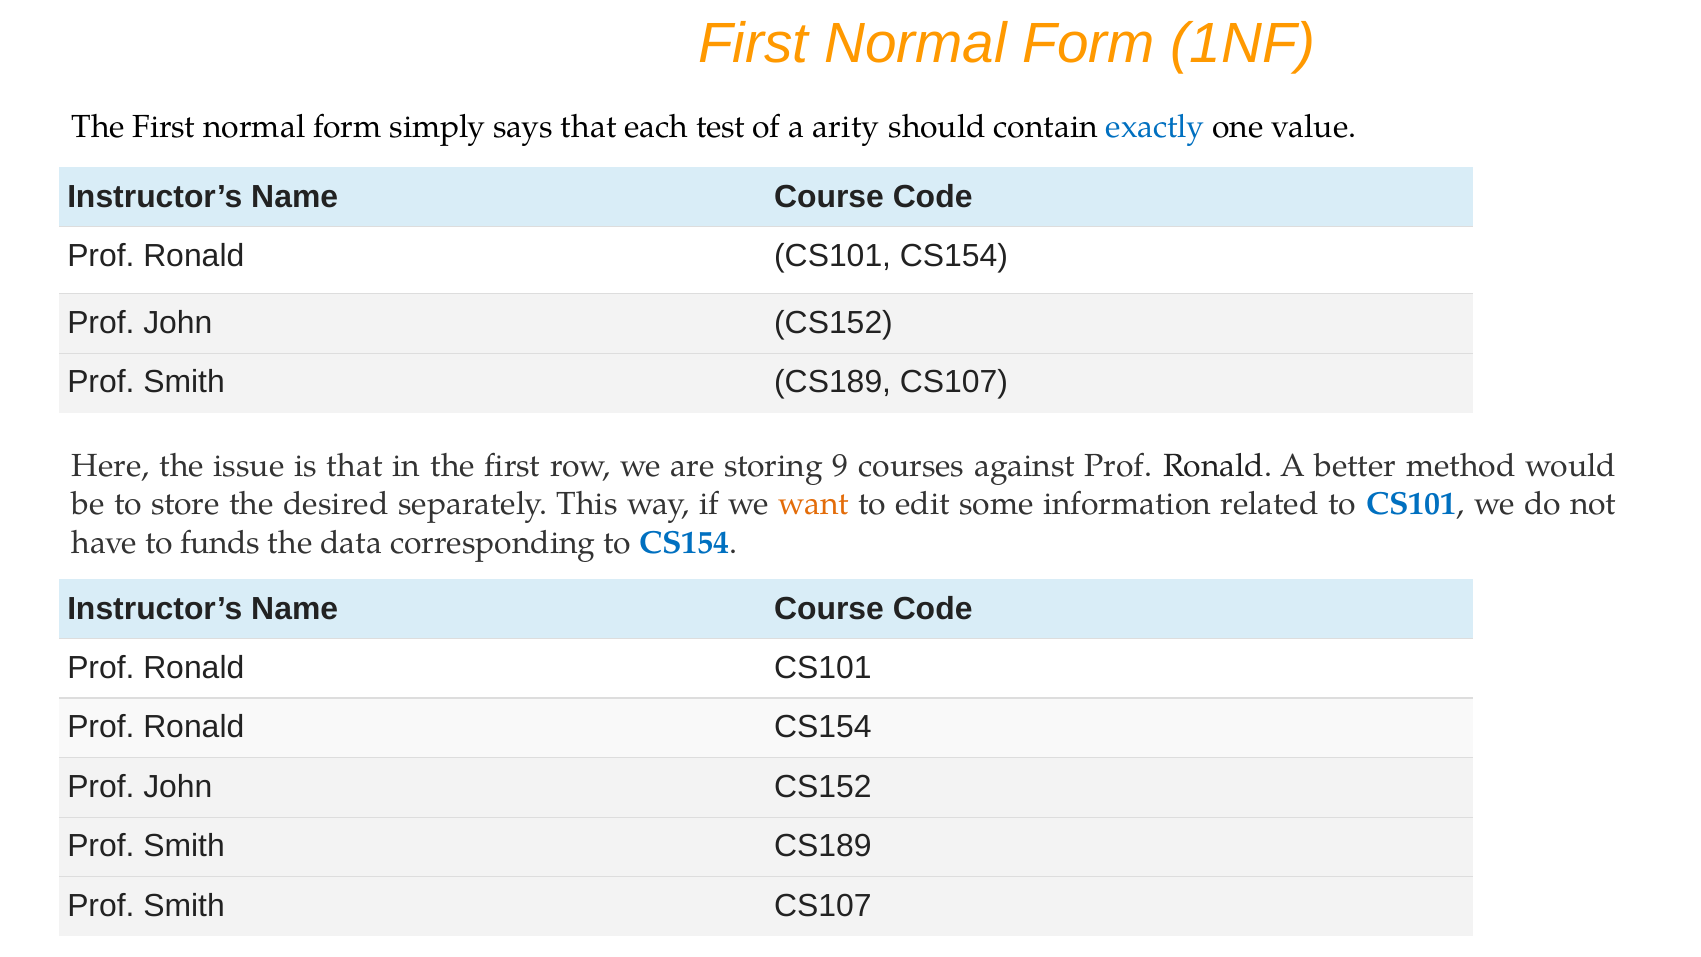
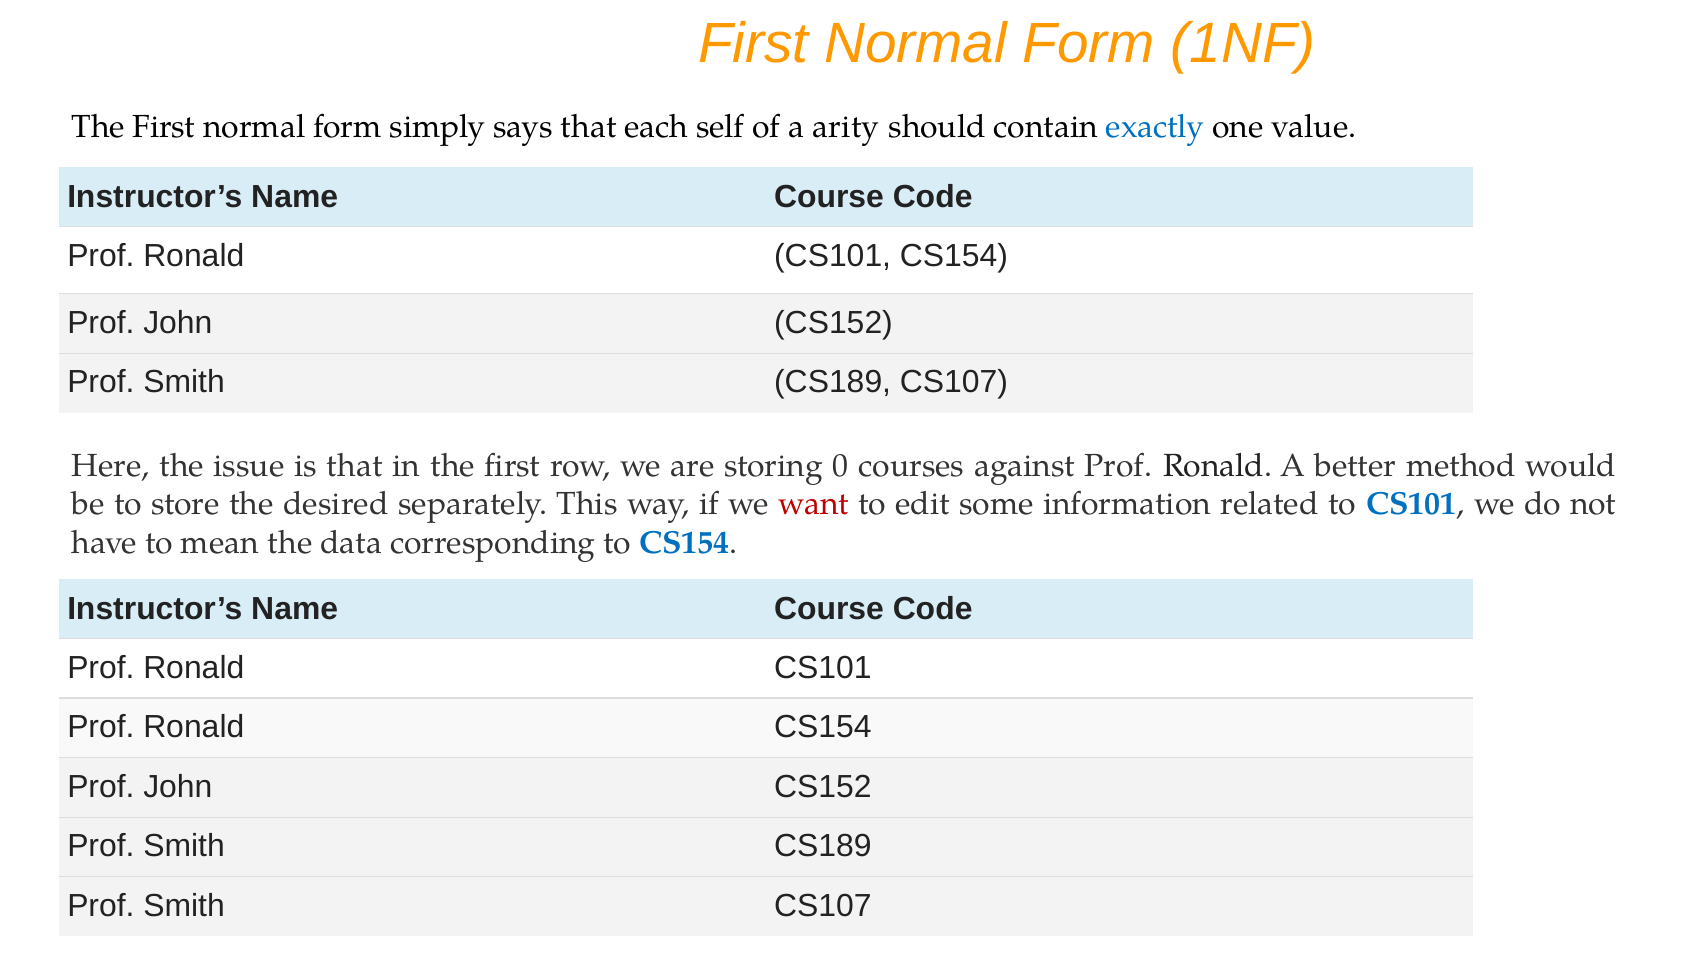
test: test -> self (720, 127)
9: 9 -> 0 (841, 466)
want colour: orange -> red (814, 504)
funds: funds -> mean (220, 542)
